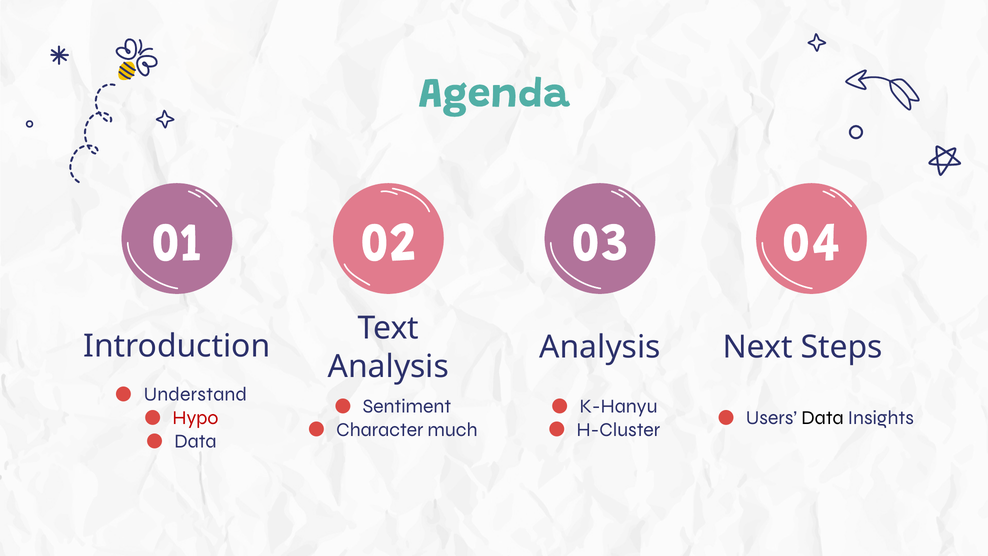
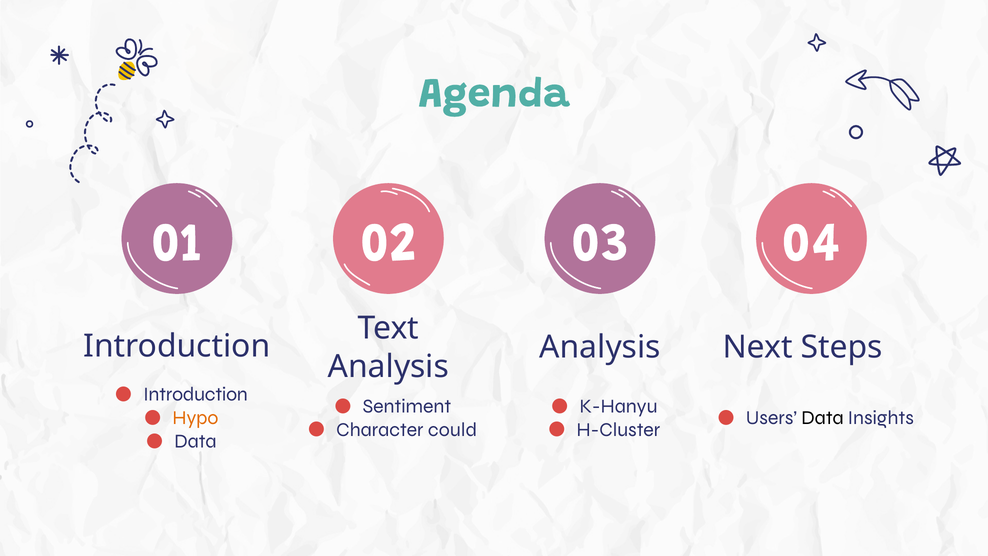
Understand: Understand -> Introduction (196, 394)
Hypo colour: red -> orange (195, 418)
much: much -> could (452, 429)
